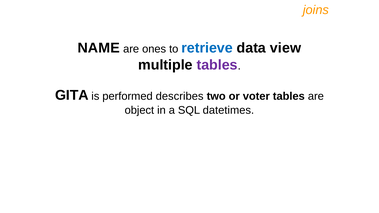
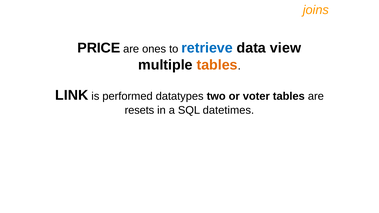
NAME: NAME -> PRICE (99, 48)
tables colour: purple -> orange (217, 65)
GITA: GITA -> LINK (72, 95)
describes: describes -> datatypes (180, 96)
object: object -> resets (139, 110)
